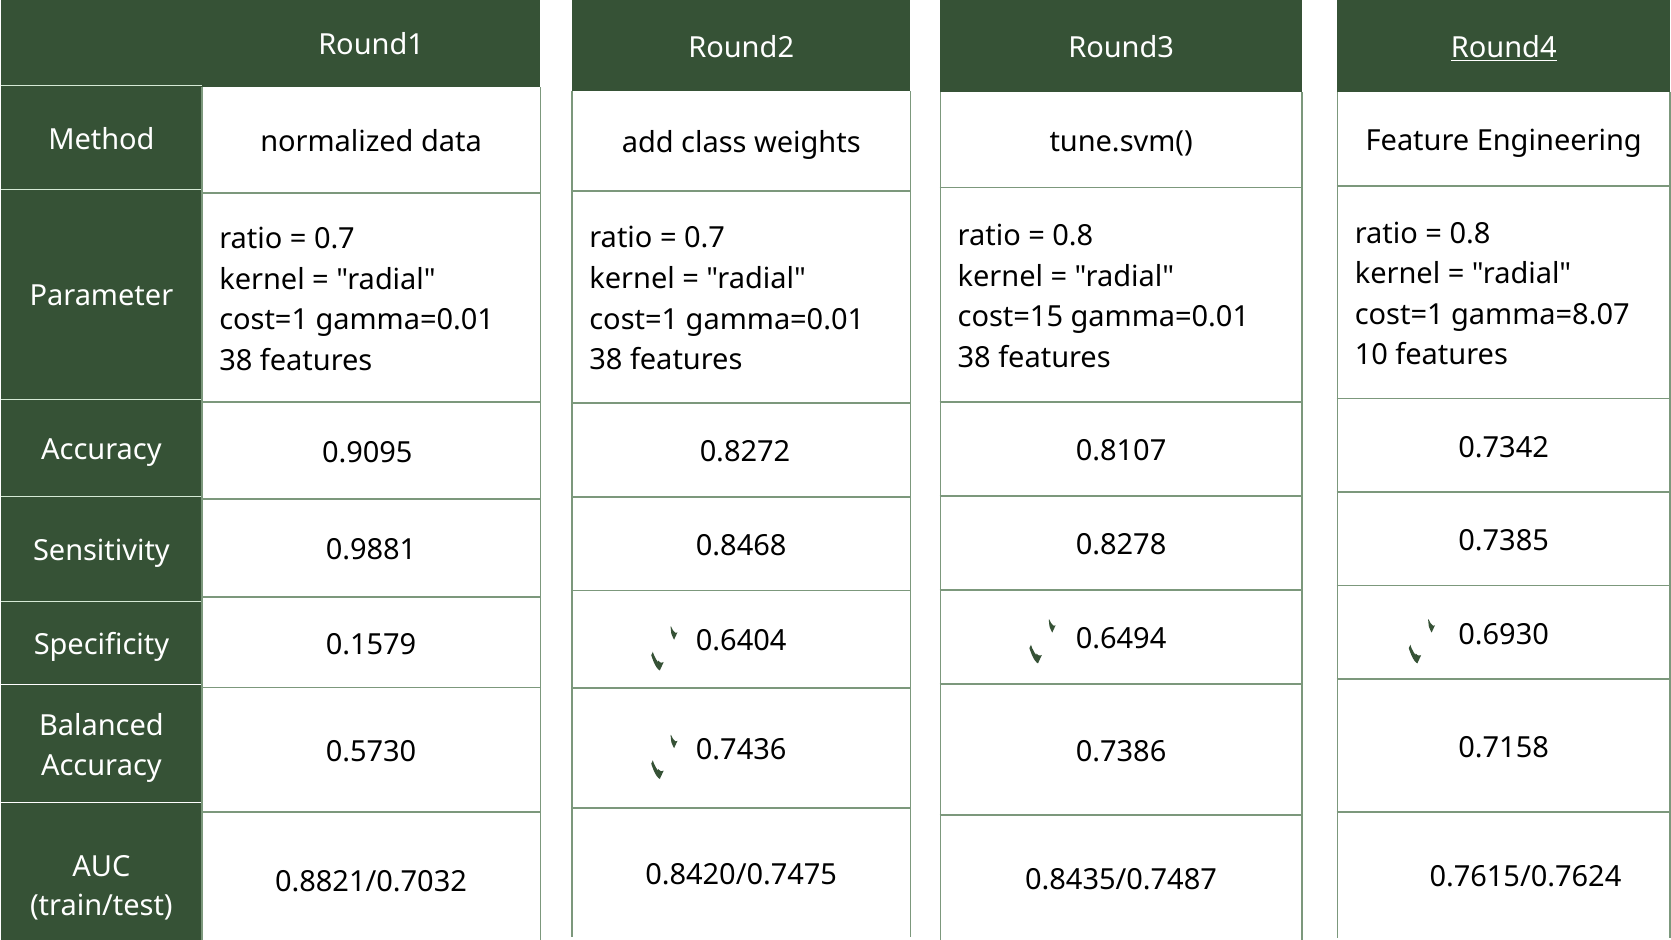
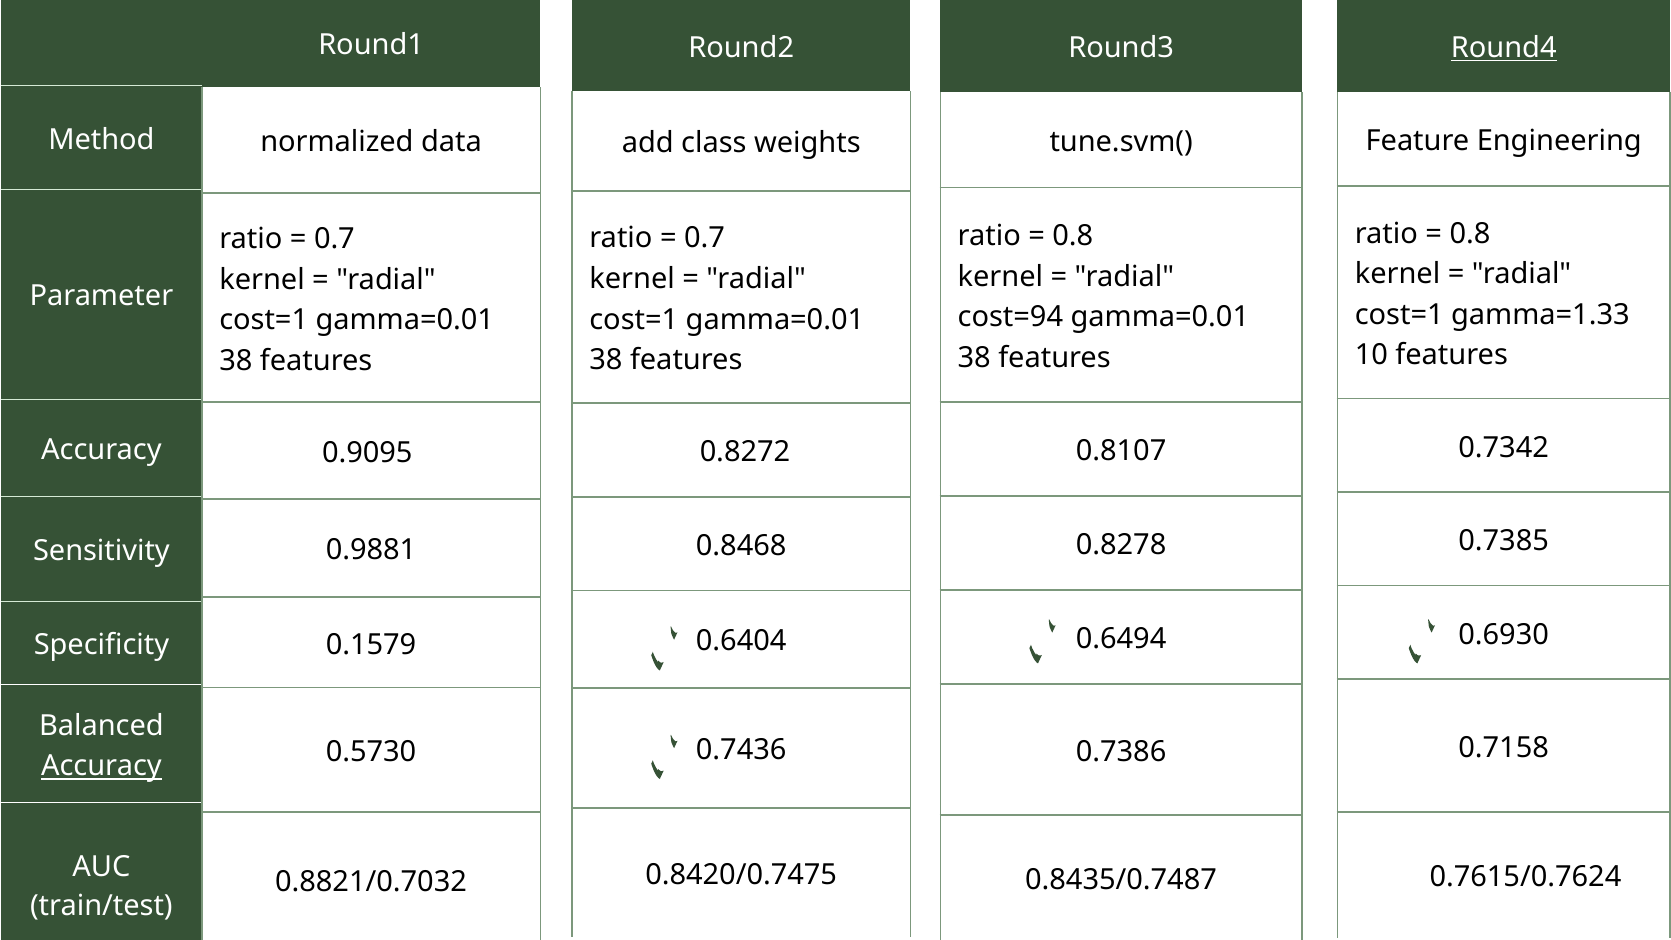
gamma=8.07: gamma=8.07 -> gamma=1.33 (1540, 315)
cost=15: cost=15 -> cost=94 (1010, 317)
Accuracy underline: none -> present (101, 766)
